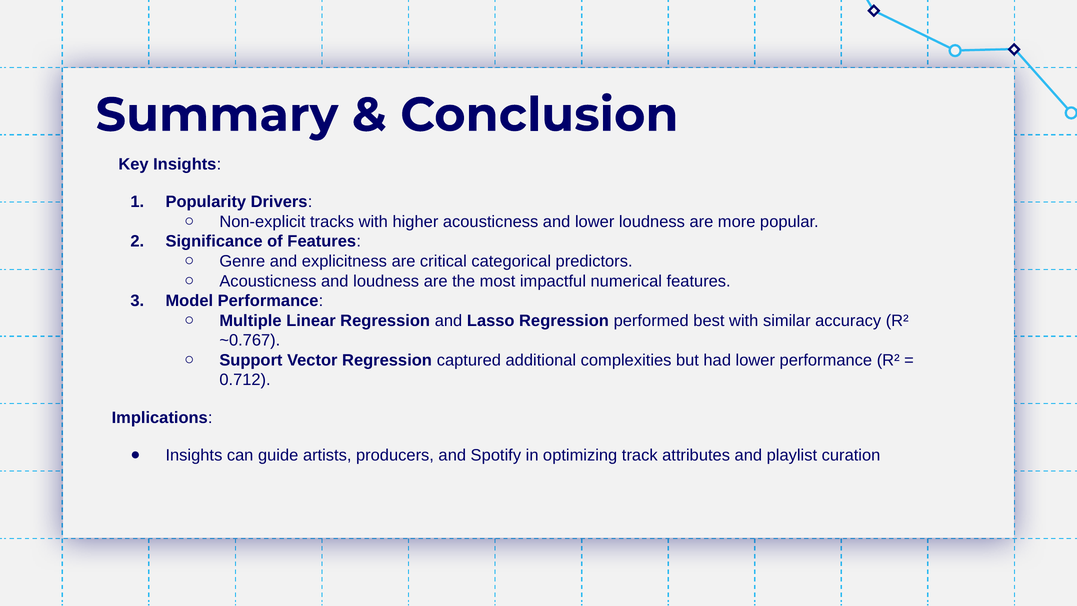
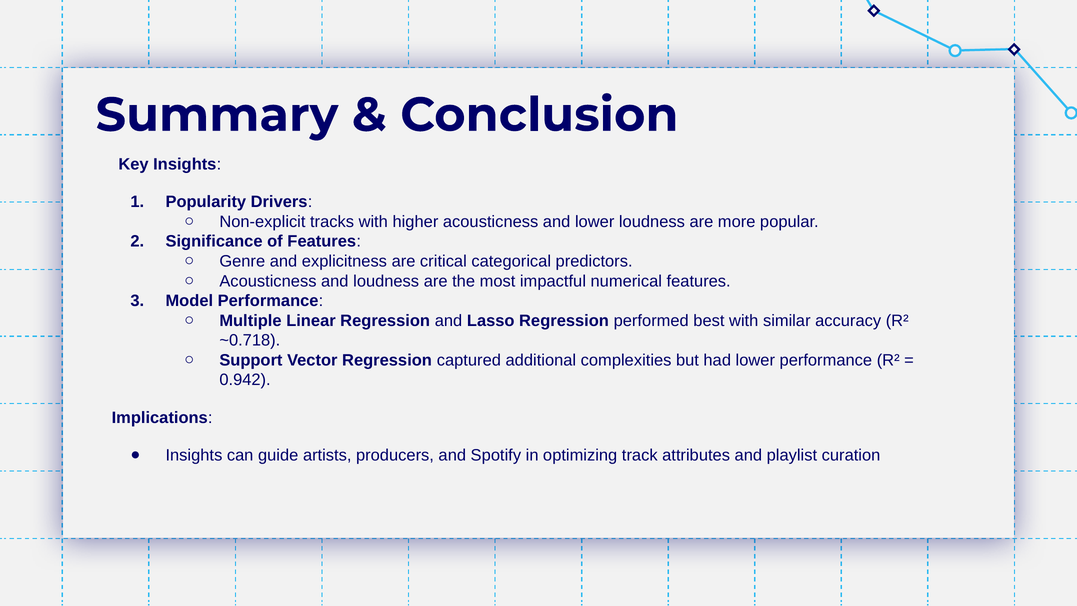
~0.767: ~0.767 -> ~0.718 (250, 340)
0.712: 0.712 -> 0.942 (245, 380)
